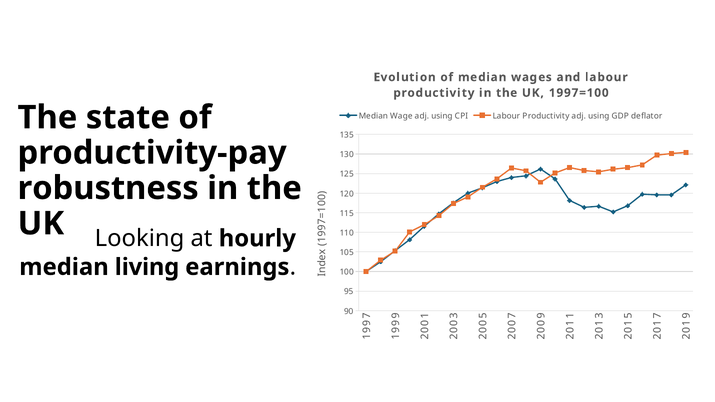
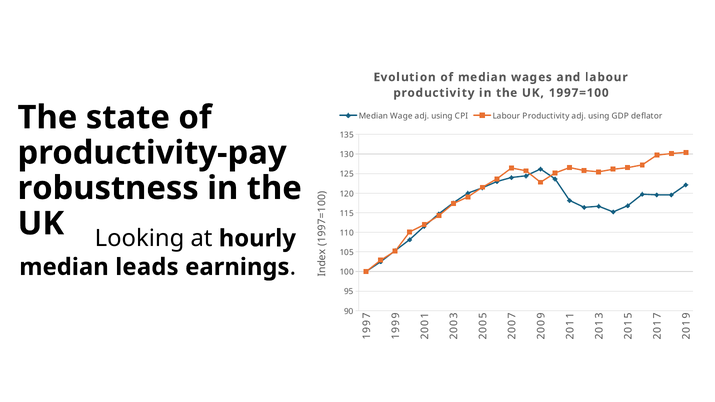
living: living -> leads (147, 267)
